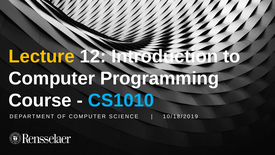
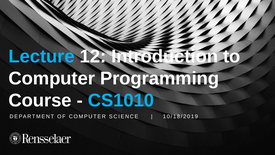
Lecture colour: yellow -> light blue (42, 56)
